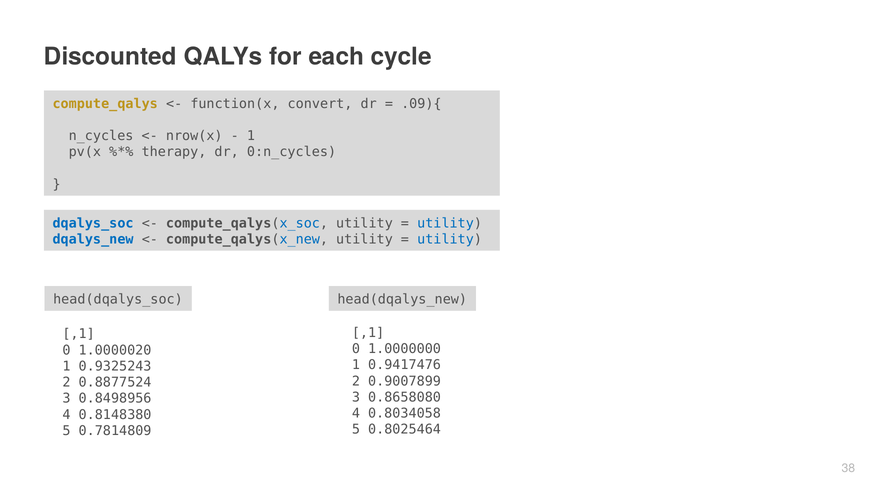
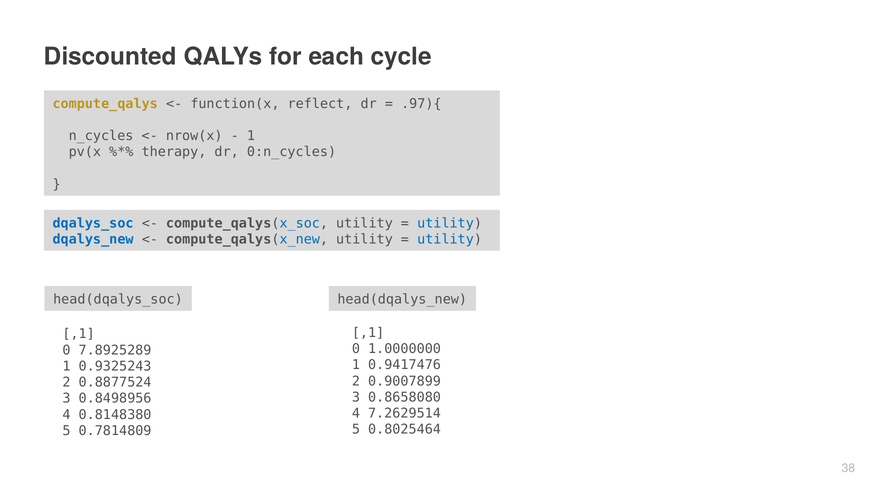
convert: convert -> reflect (320, 104)
.09){: .09){ -> .97){ (421, 104)
1.0000020: 1.0000020 -> 7.8925289 (115, 350)
0.8034058: 0.8034058 -> 7.2629514 (404, 414)
